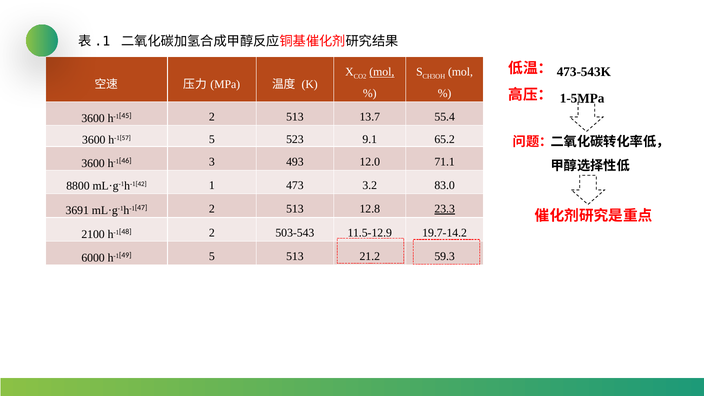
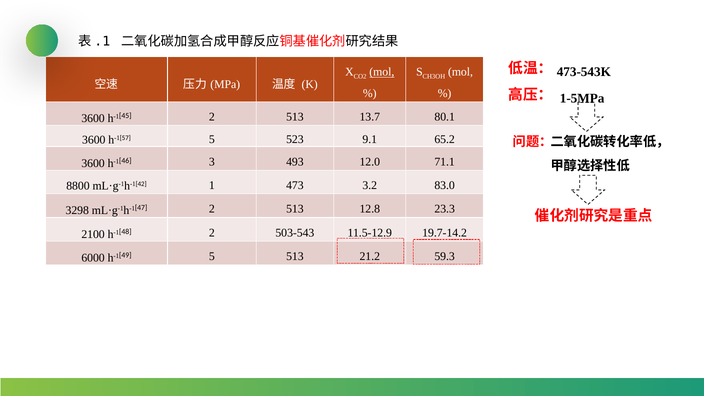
55.4: 55.4 -> 80.1 (445, 117)
3691: 3691 -> 3298 (77, 210)
23.3 underline: present -> none (445, 209)
